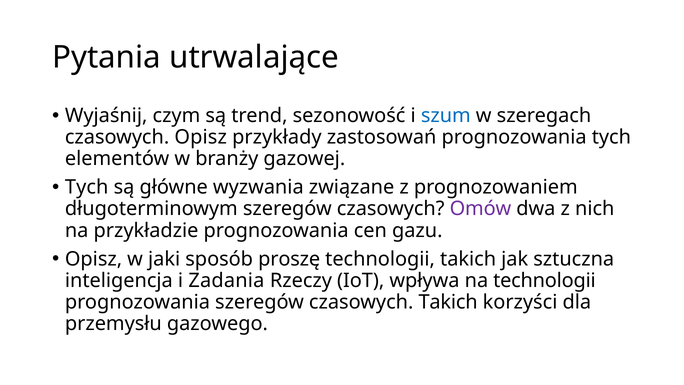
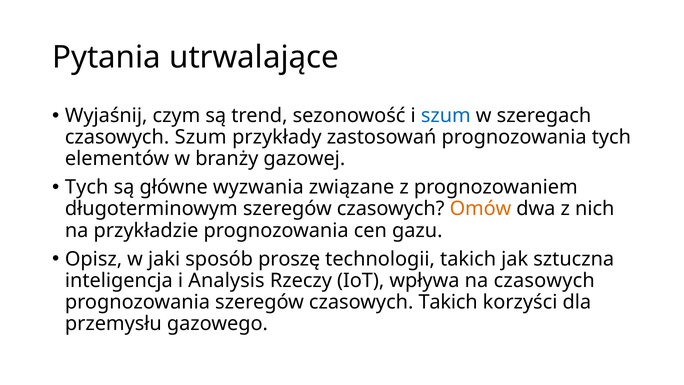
czasowych Opisz: Opisz -> Szum (201, 137)
Omów colour: purple -> orange (480, 209)
Zadania: Zadania -> Analysis (226, 280)
na technologii: technologii -> czasowych (544, 280)
